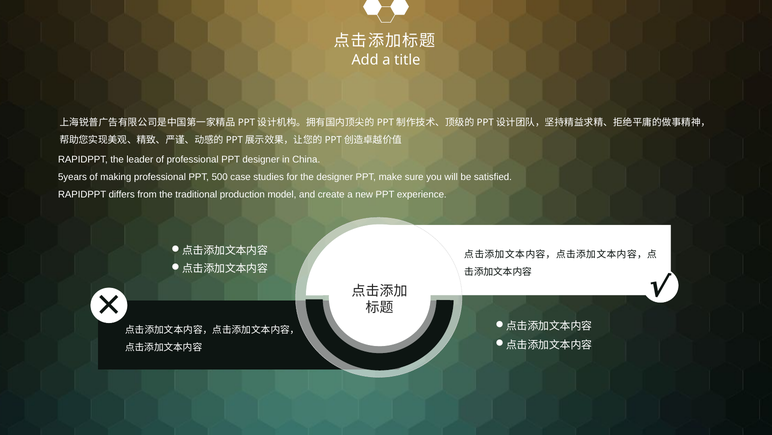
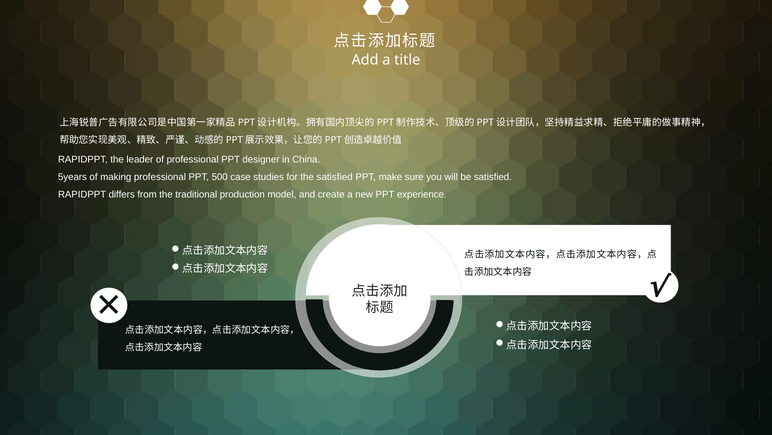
the designer: designer -> satisfied (335, 177)
